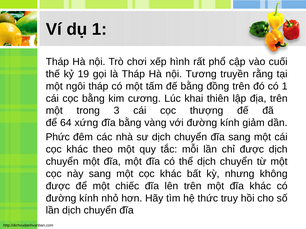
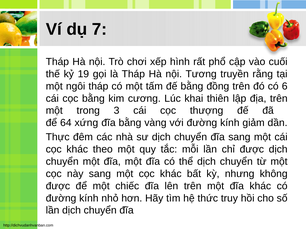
dụ 1: 1 -> 7 (99, 29)
có 1: 1 -> 6 (285, 86)
Phức: Phức -> Thực (58, 137)
